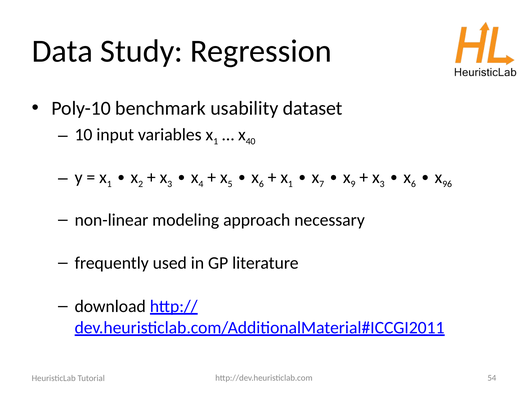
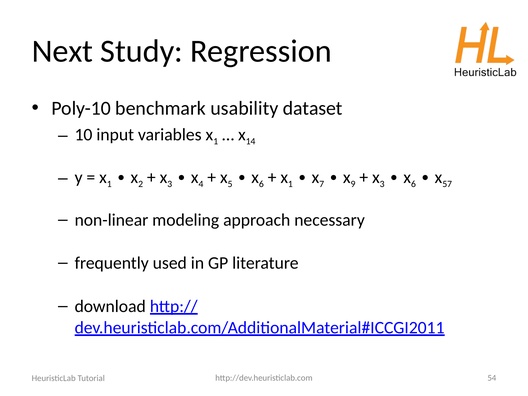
Data: Data -> Next (62, 51)
40: 40 -> 14 (251, 141)
96: 96 -> 57 (447, 184)
